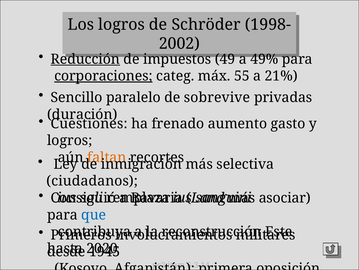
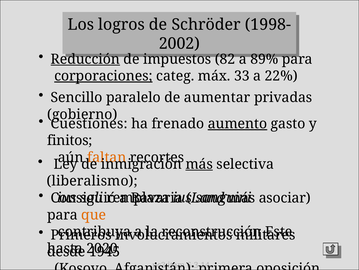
49: 49 -> 82 (225, 59)
49%: 49% -> 89% (264, 59)
55: 55 -> 33 (242, 76)
21%: 21% -> 22% (281, 76)
sobrevive: sobrevive -> aumentar (217, 97)
duración: duración -> gobierno (82, 114)
aumento underline: none -> present (237, 123)
logros: logros -> finitos (70, 140)
más underline: none -> present (199, 164)
ciudadanos: ciudadanos -> liberalismo (92, 180)
que colour: blue -> orange (94, 214)
